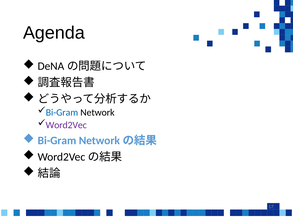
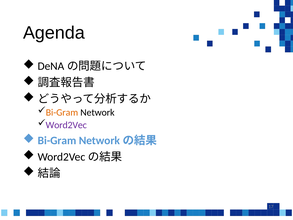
Bi-Gram colour: blue -> orange (62, 112)
